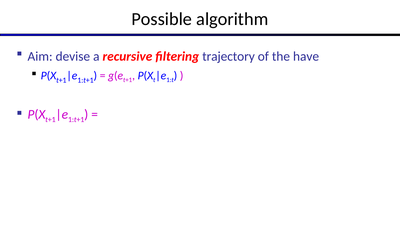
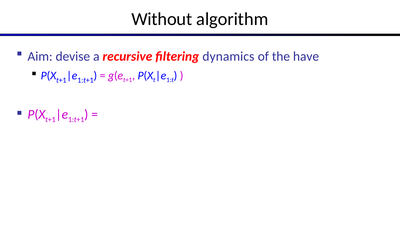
Possible: Possible -> Without (162, 19)
trajectory: trajectory -> dynamics (228, 56)
